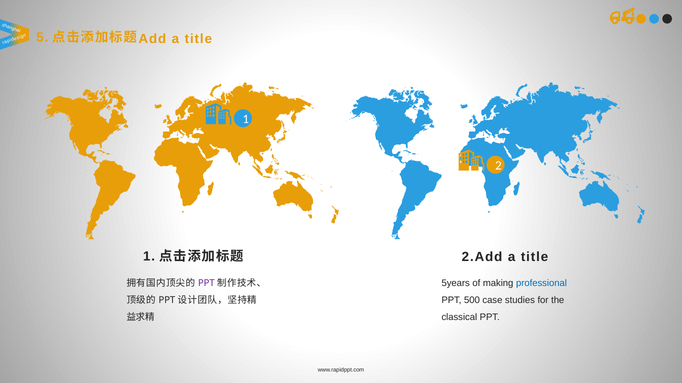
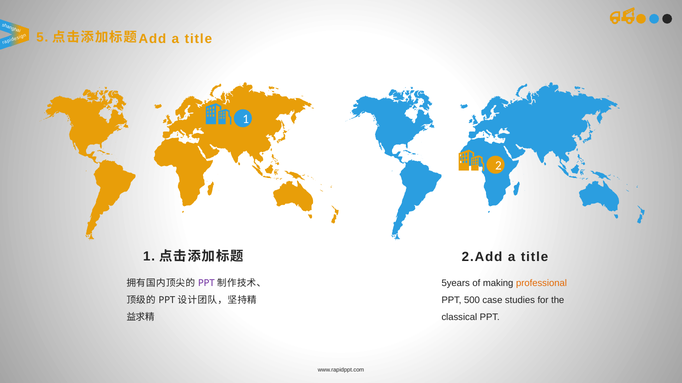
professional colour: blue -> orange (541, 284)
